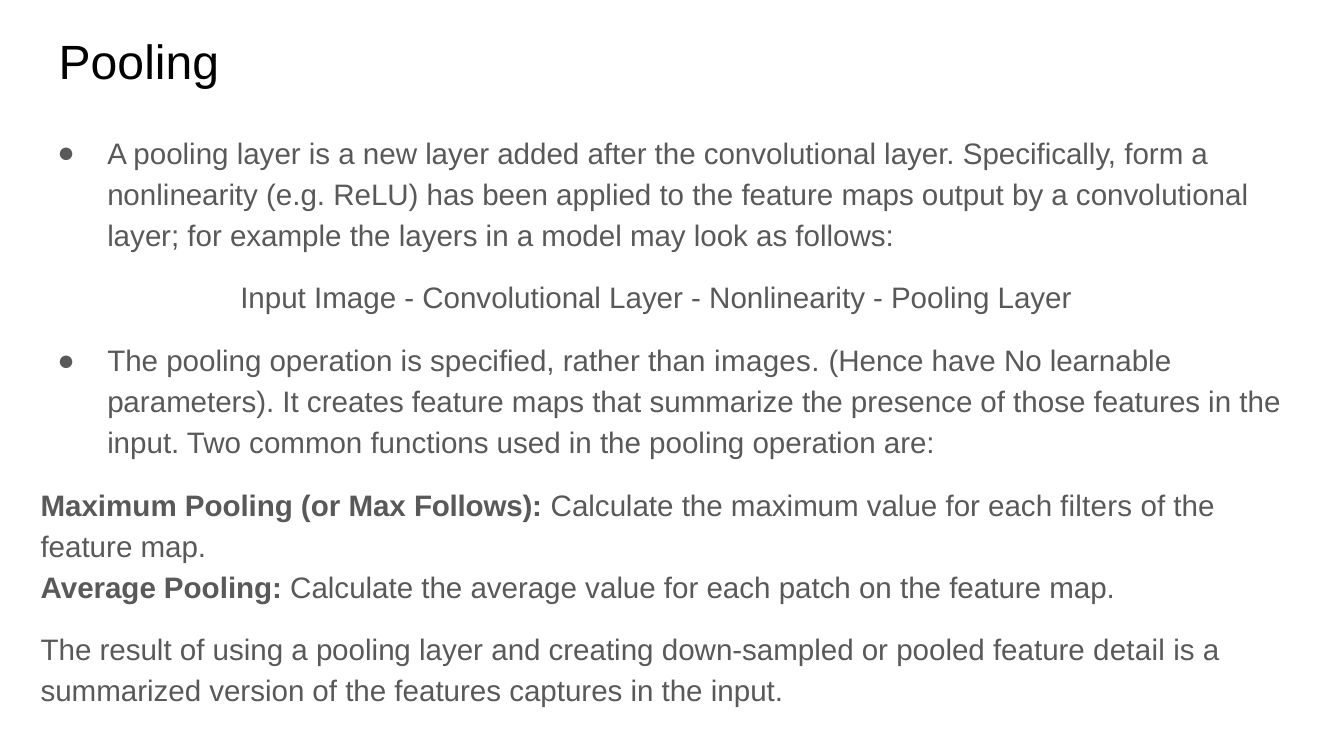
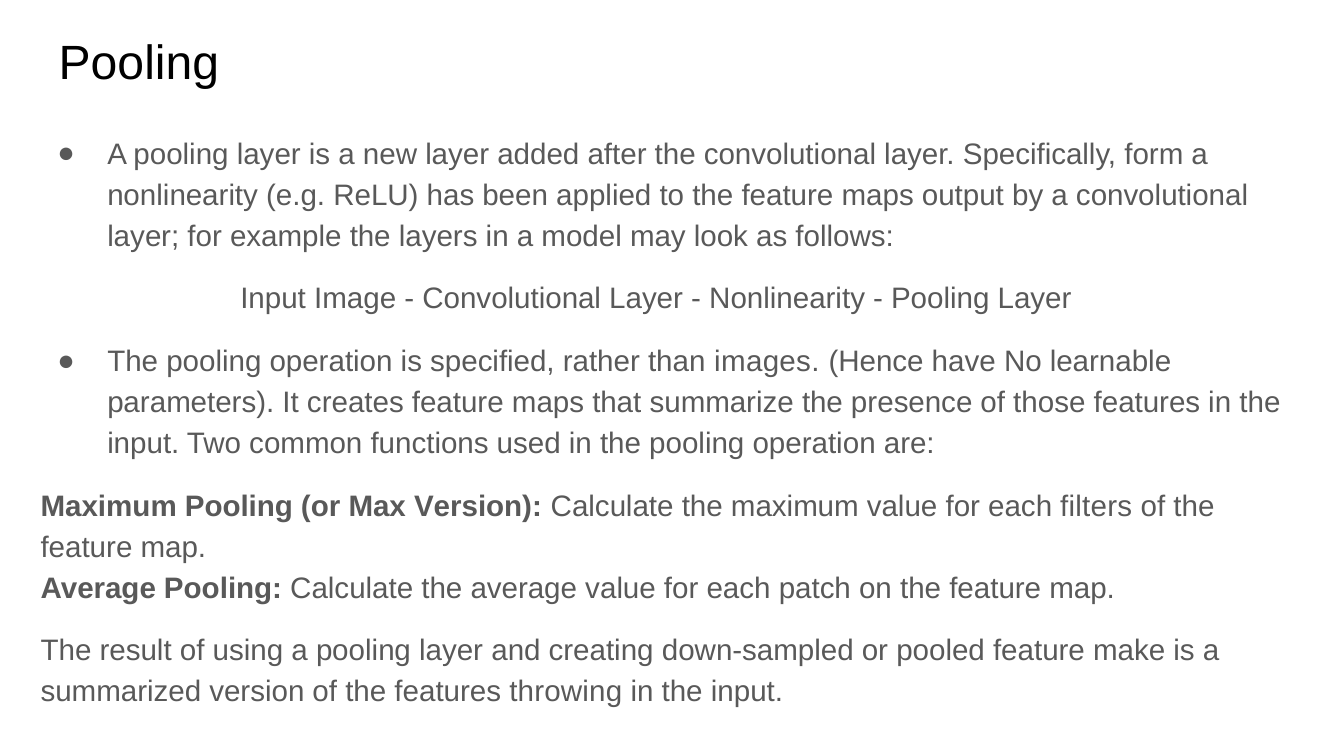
Max Follows: Follows -> Version (478, 507)
detail: detail -> make (1129, 651)
captures: captures -> throwing (566, 692)
